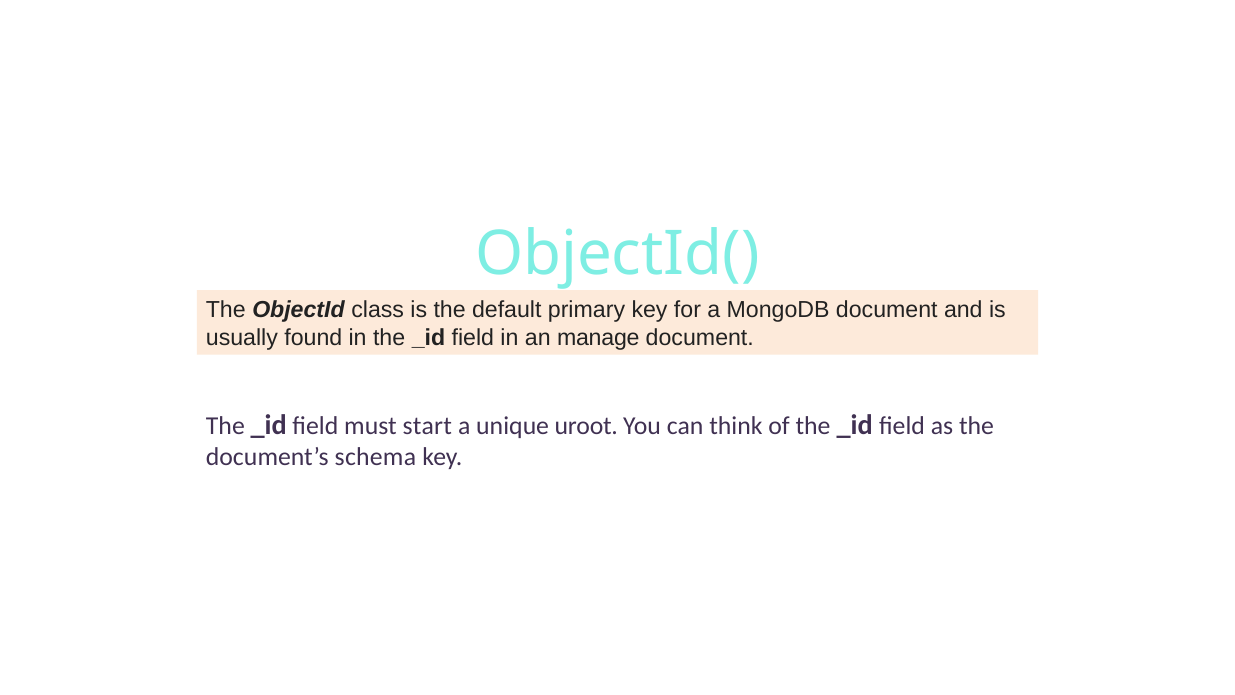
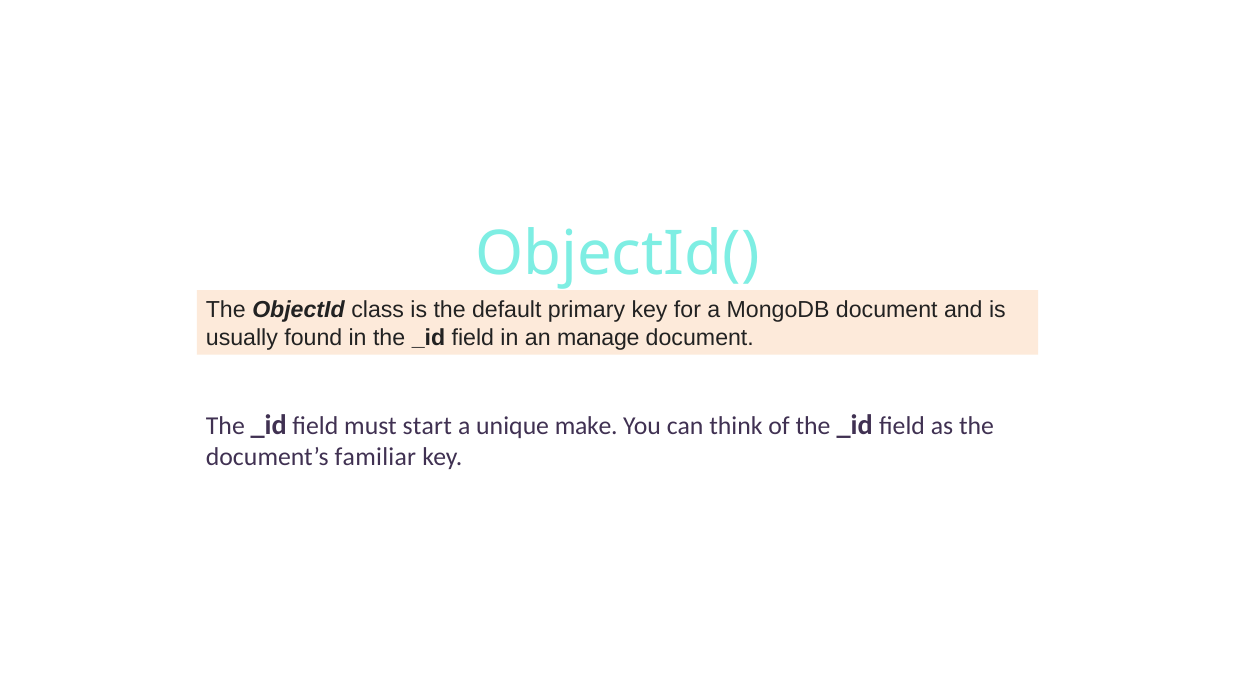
uroot: uroot -> make (586, 425)
schema: schema -> familiar (375, 457)
